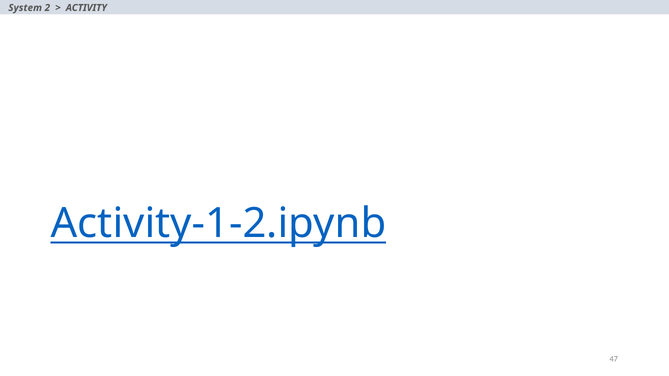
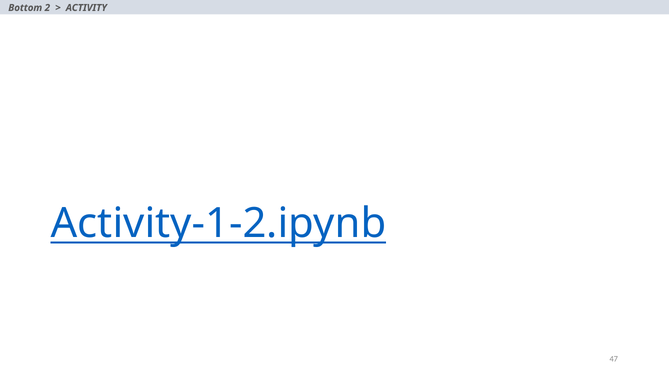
System: System -> Bottom (25, 8)
